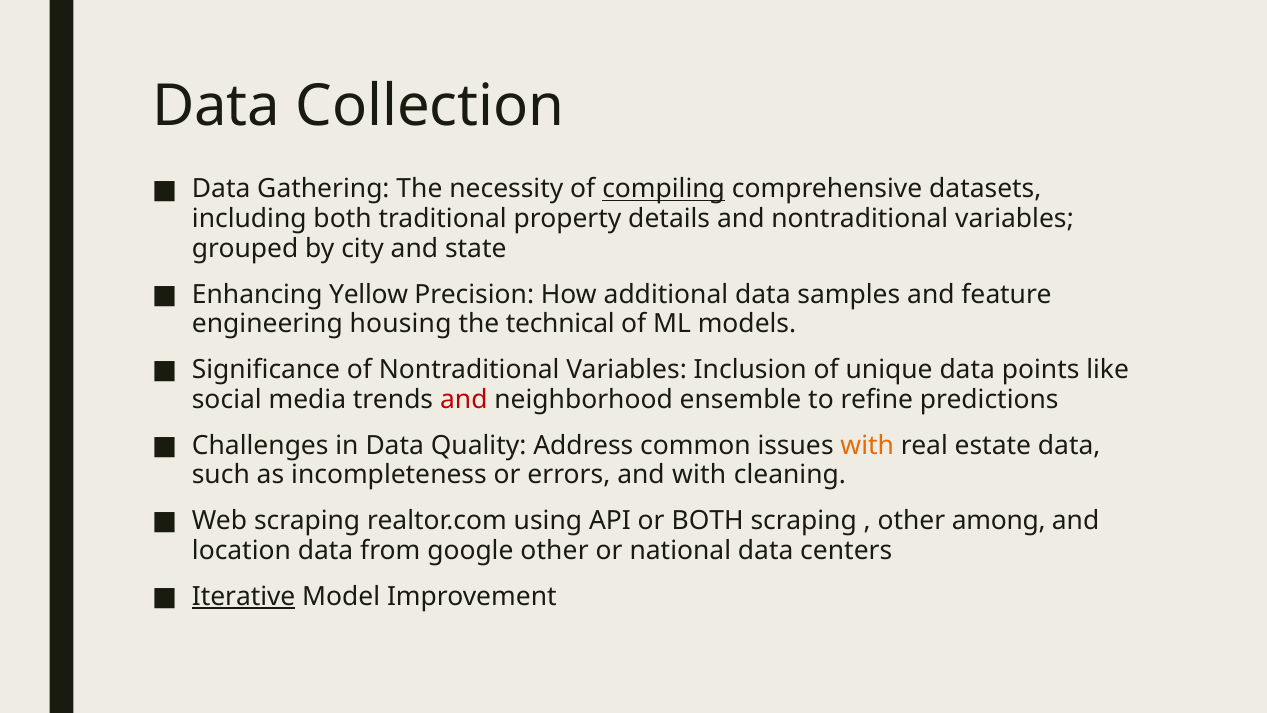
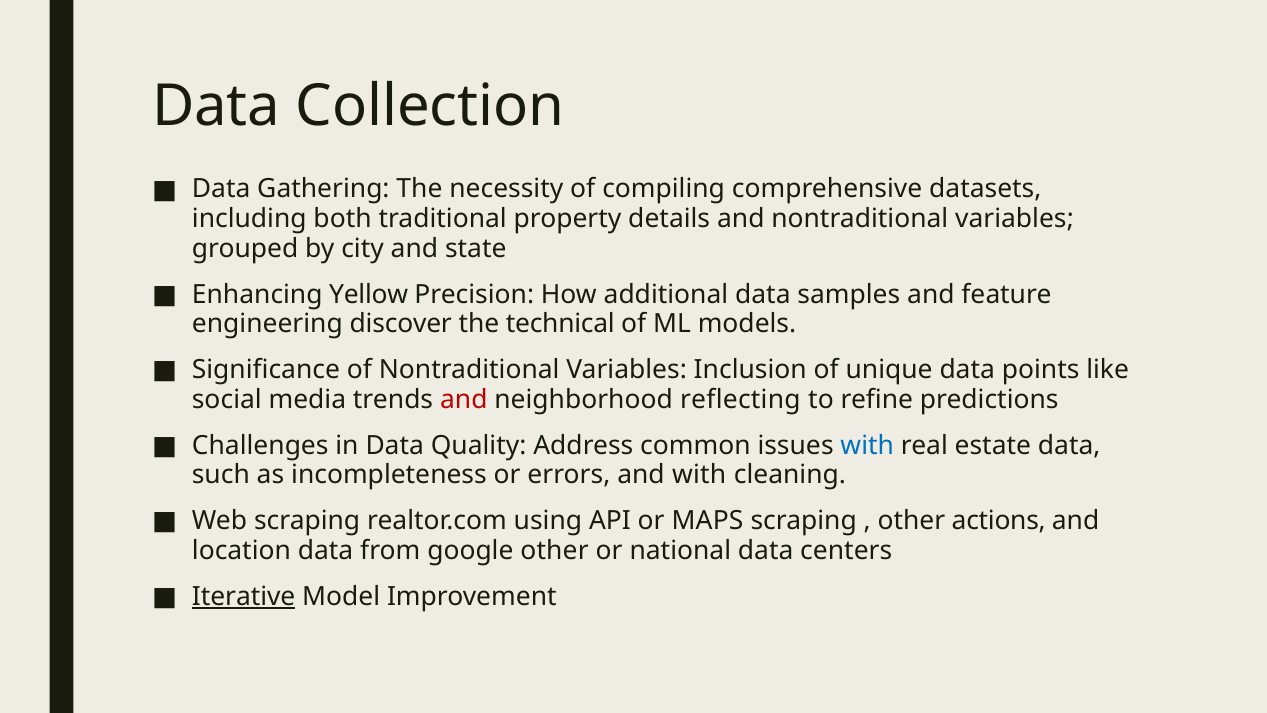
compiling underline: present -> none (664, 189)
housing: housing -> discover (401, 324)
ensemble: ensemble -> reflecting (740, 399)
with colour: orange -> blue (867, 445)
or BOTH: BOTH -> MAPS (708, 521)
among: among -> actions (999, 521)
